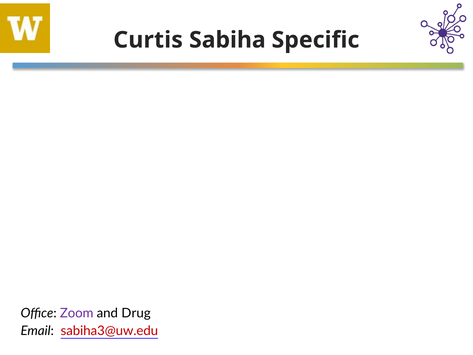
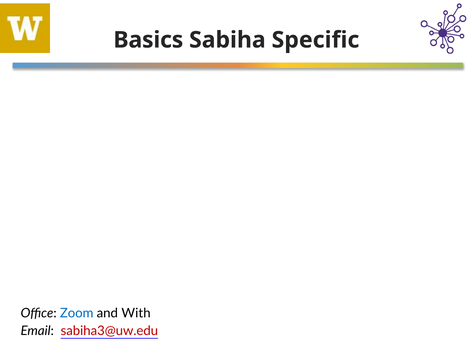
Curtis: Curtis -> Basics (148, 40)
Zoom colour: purple -> blue (77, 313)
Drug: Drug -> With (136, 313)
